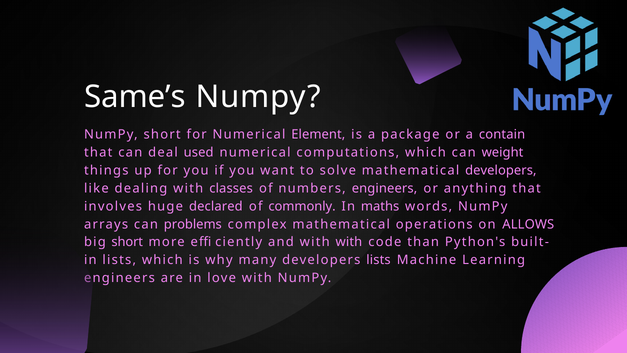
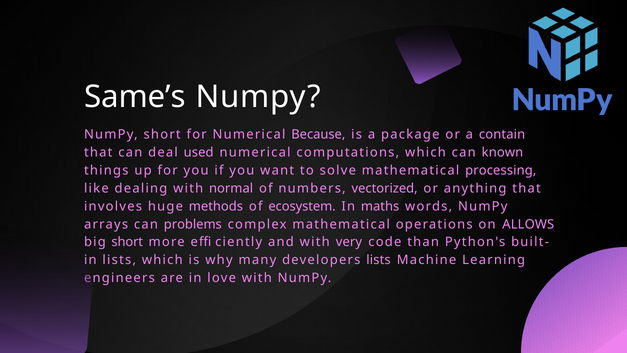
Element: Element -> Because (318, 135)
weight: weight -> known (502, 152)
mathematical developers: developers -> processing (501, 170)
classes: classes -> normal (231, 188)
numbers engineers: engineers -> vectorized (385, 188)
declared: declared -> methods (216, 206)
commonly: commonly -> ecosystem (302, 206)
with with: with -> very (349, 242)
